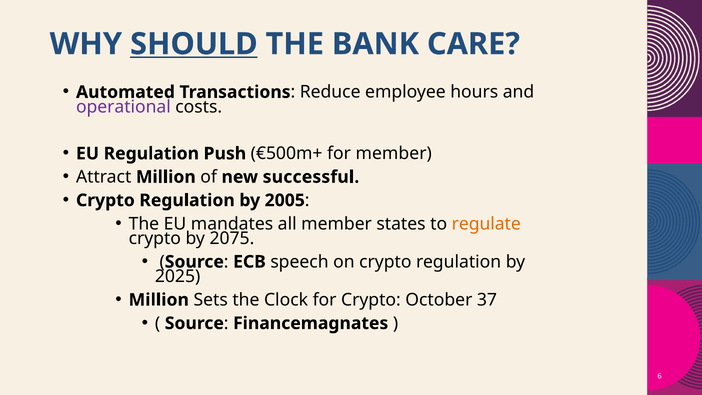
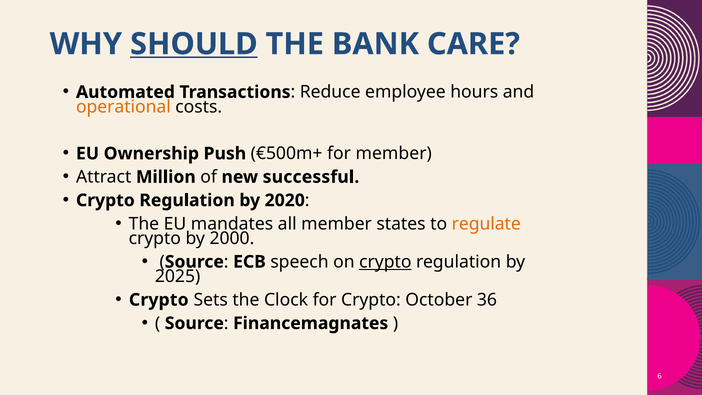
operational colour: purple -> orange (123, 107)
EU Regulation: Regulation -> Ownership (151, 154)
2005: 2005 -> 2020 (285, 200)
2075: 2075 -> 2000 (232, 238)
crypto underline: none -> present (385, 262)
Million: Million -> Crypto (159, 300)
37: 37 -> 36 (487, 300)
